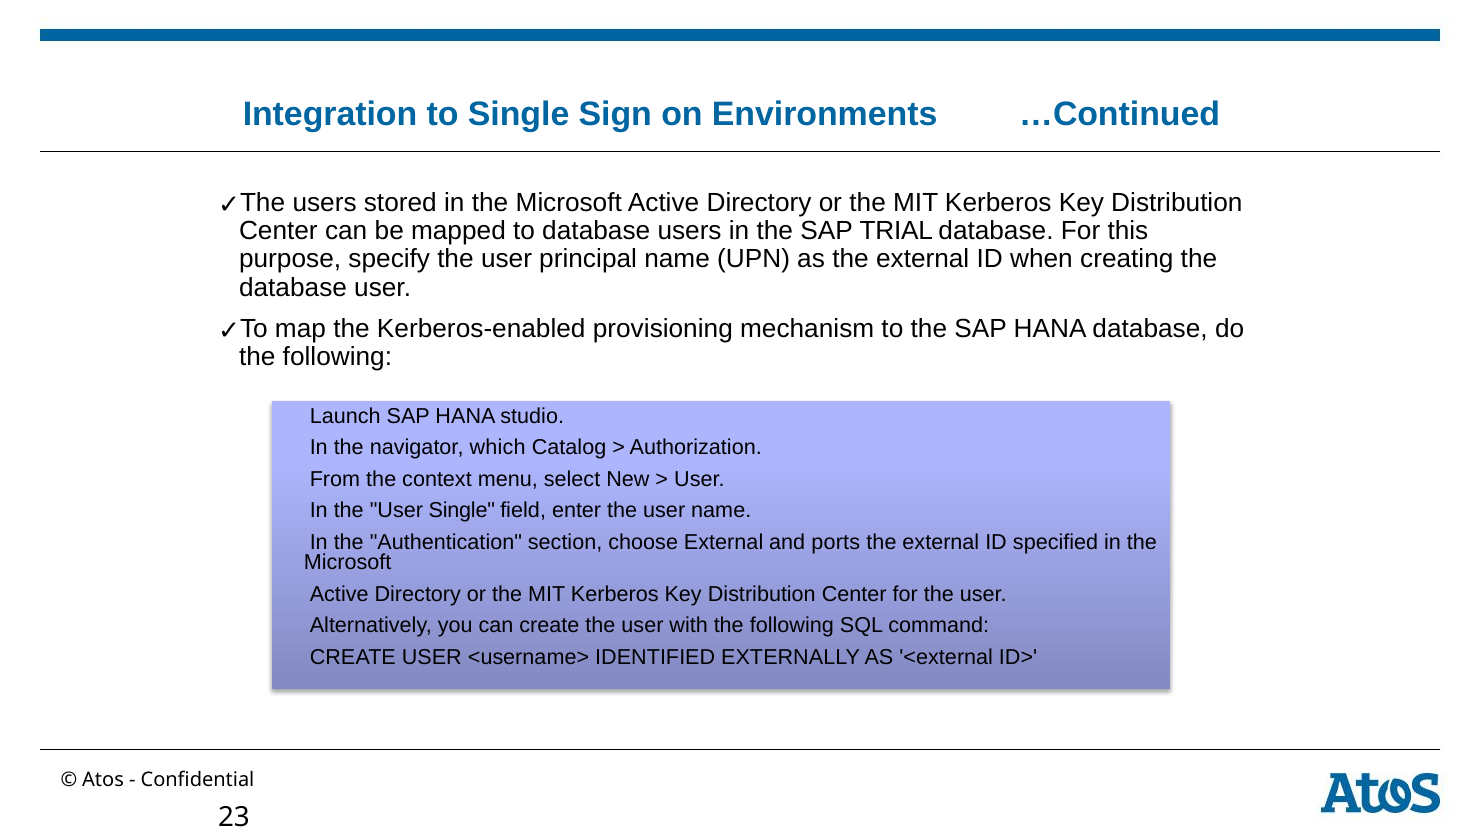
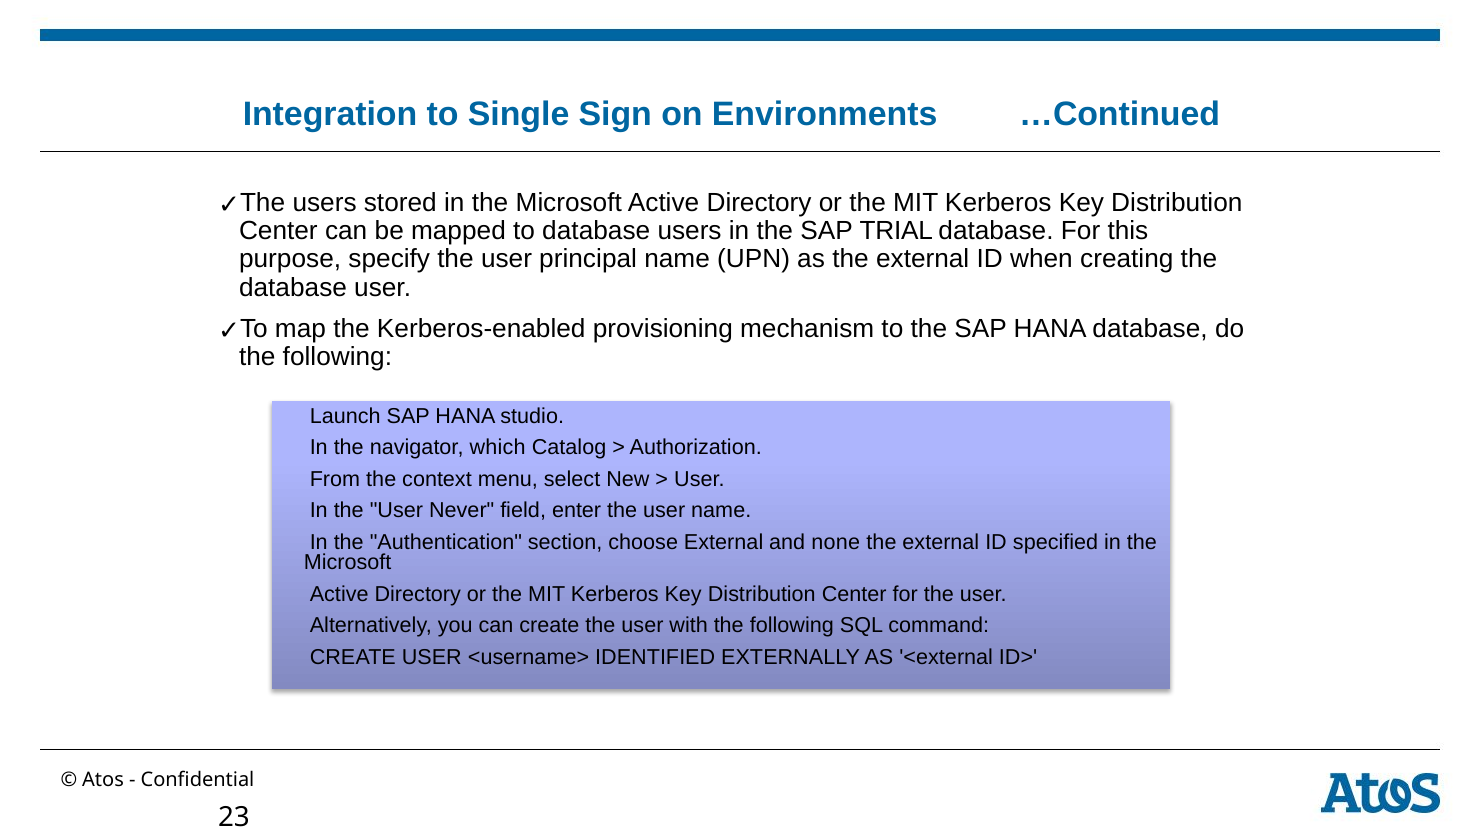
User Single: Single -> Never (462, 510)
ports: ports -> none (836, 542)
